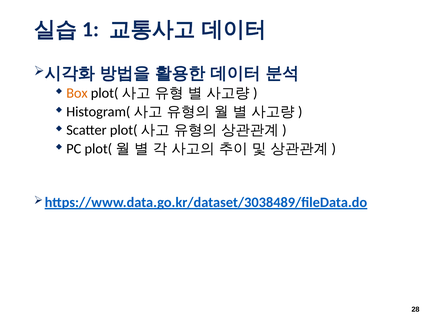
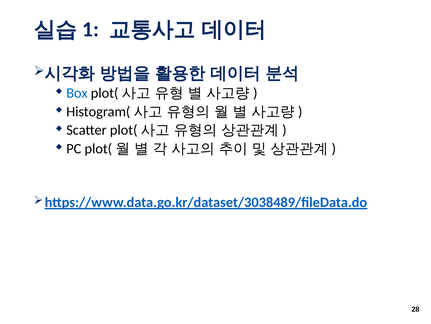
Box colour: orange -> blue (77, 93)
